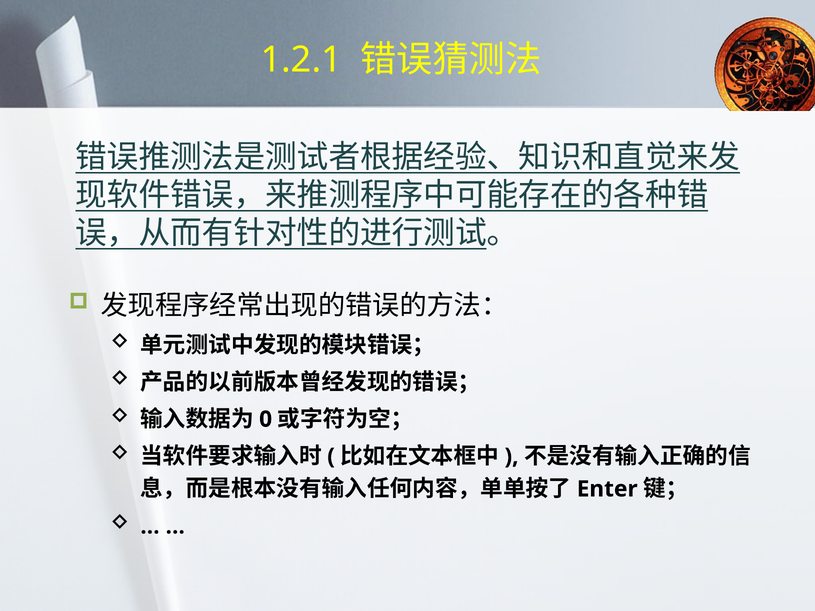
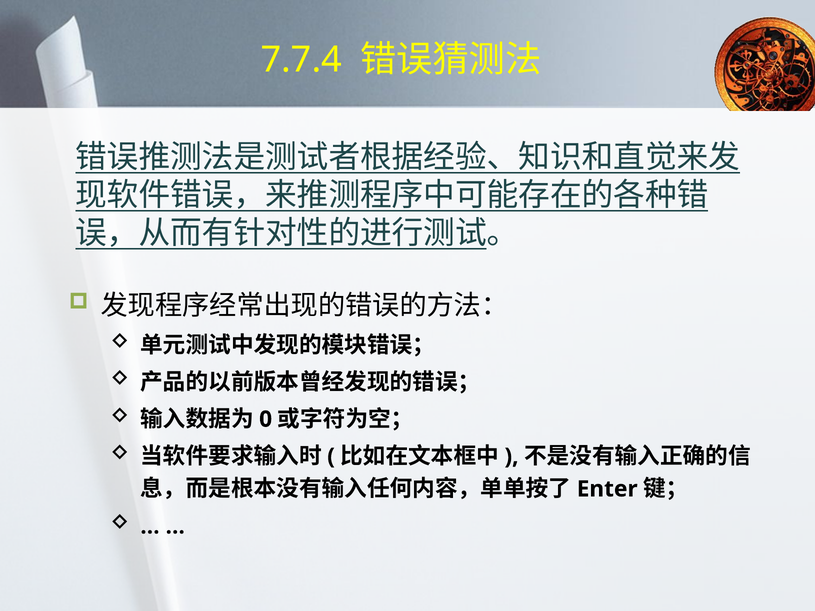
1.2.1: 1.2.1 -> 7.7.4 (301, 60)
